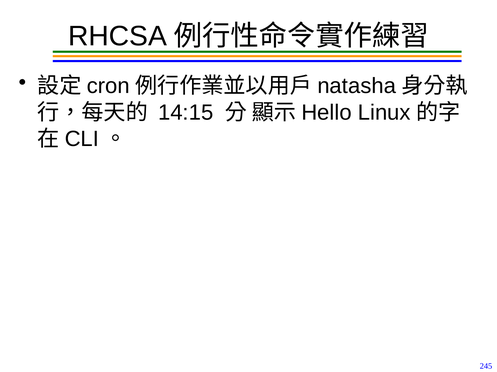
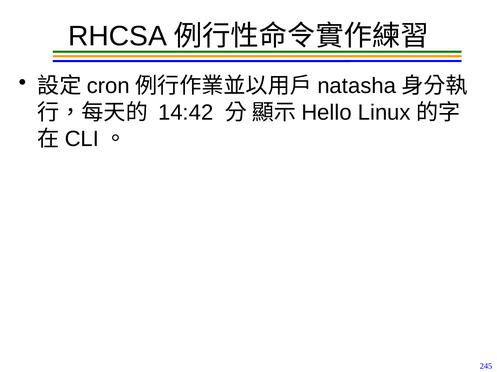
14:15: 14:15 -> 14:42 (186, 113)
